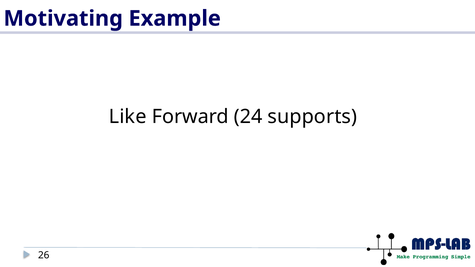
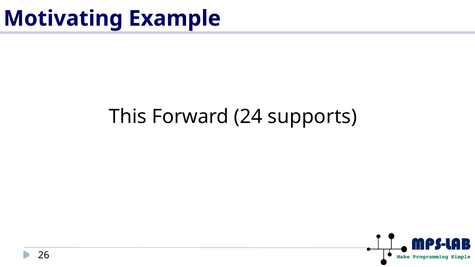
Like: Like -> This (128, 117)
